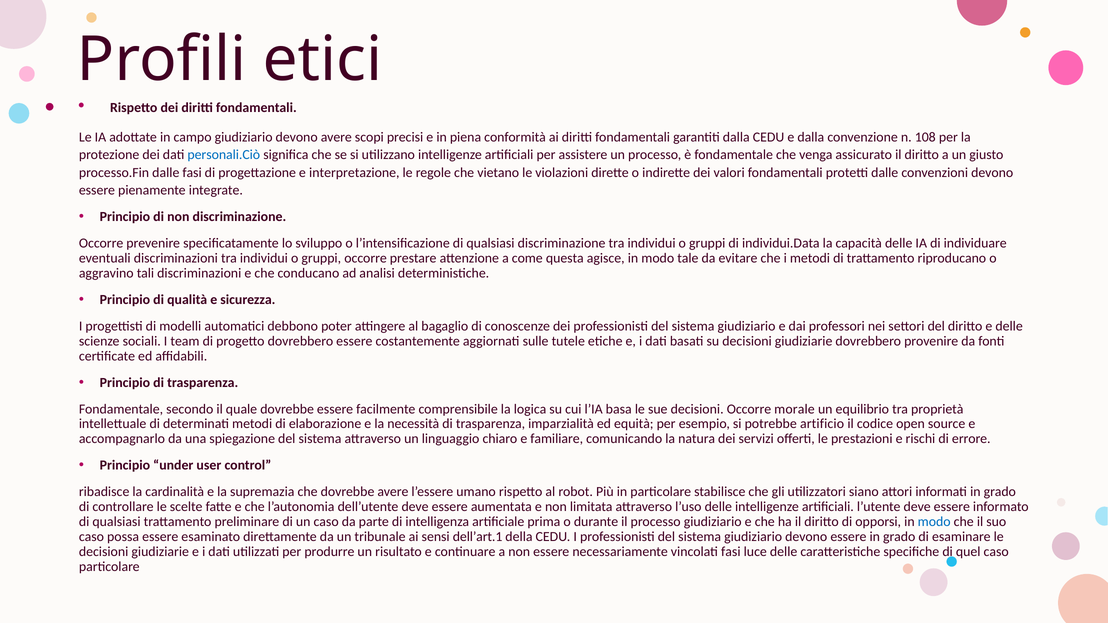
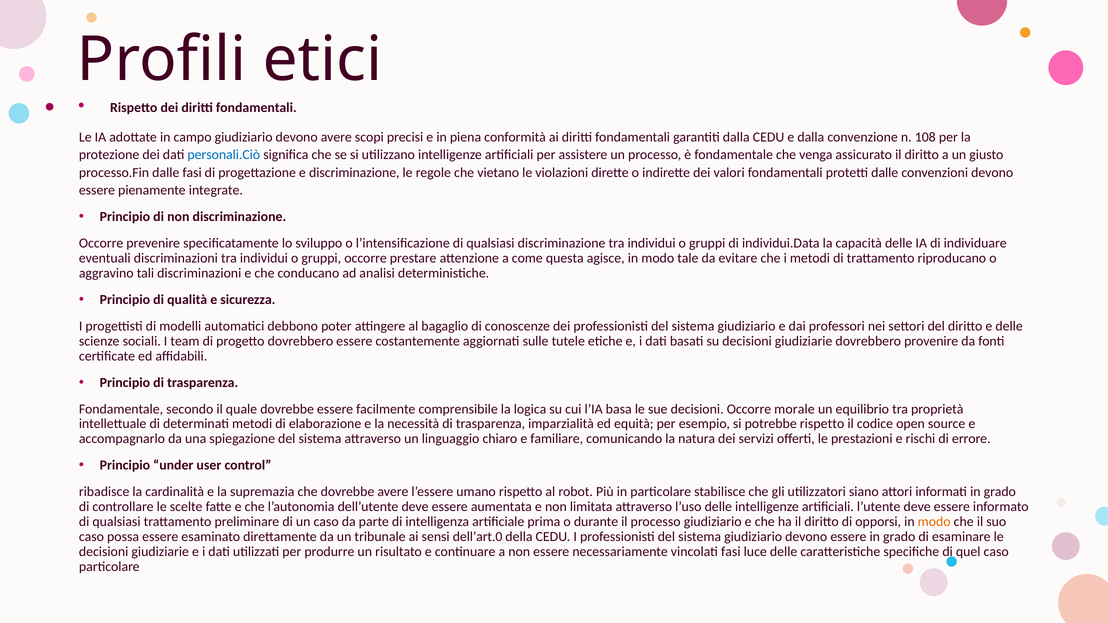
e interpretazione: interpretazione -> discriminazione (354, 173)
potrebbe artificio: artificio -> rispetto (822, 424)
modo colour: blue -> orange (934, 522)
dell’art.1: dell’art.1 -> dell’art.0 (478, 537)
